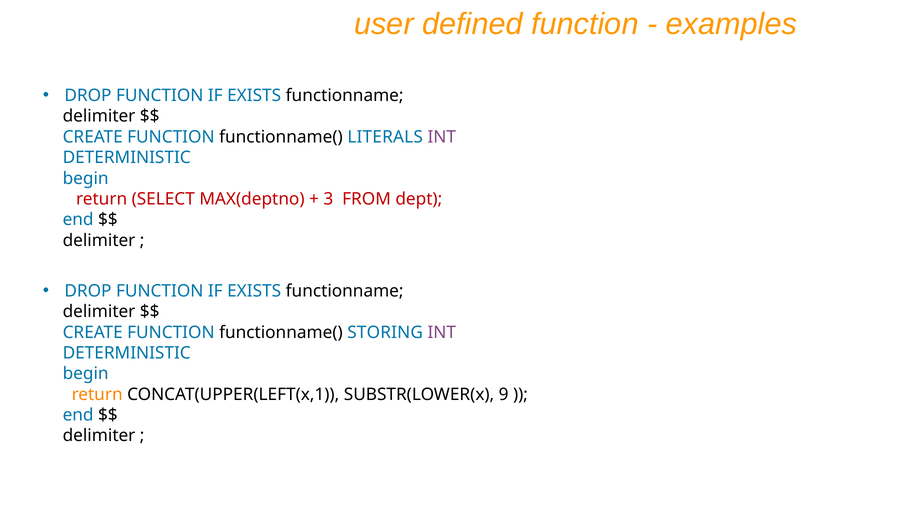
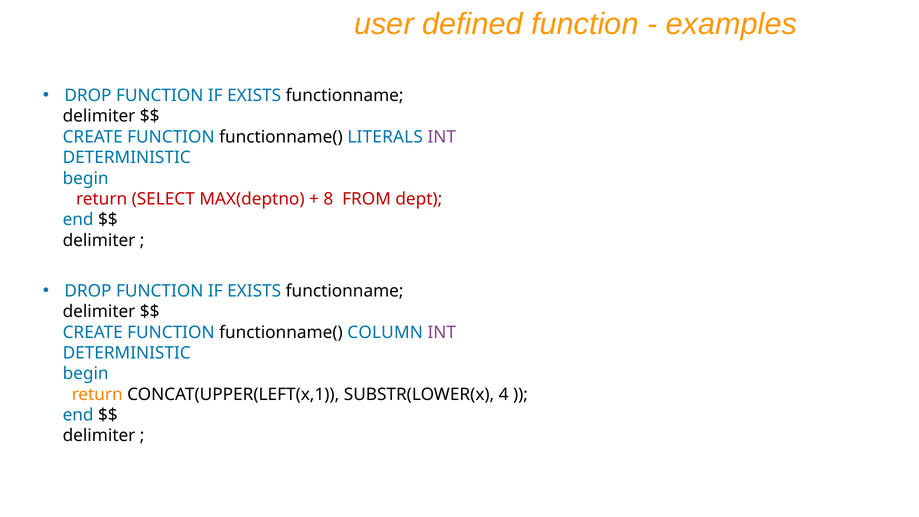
3: 3 -> 8 (328, 199)
STORING: STORING -> COLUMN (385, 332)
9: 9 -> 4 (504, 394)
